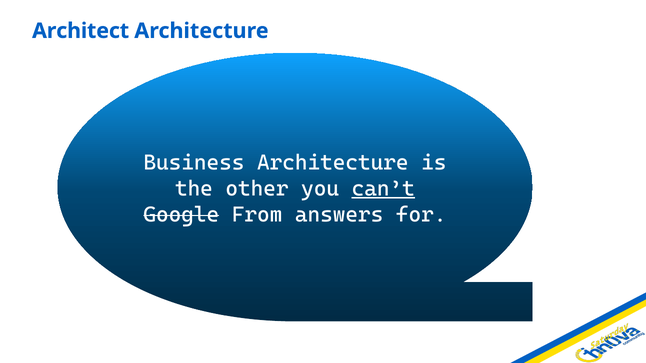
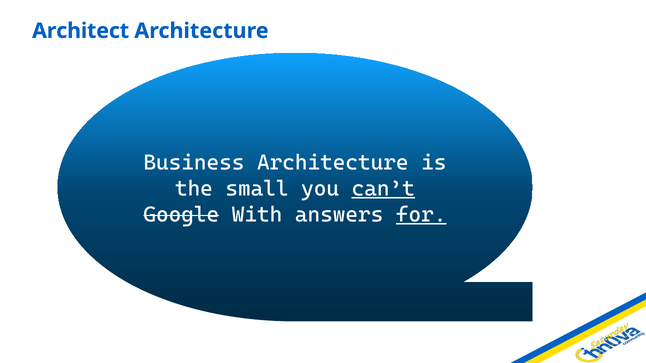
other: other -> small (257, 189)
From: From -> With (257, 215)
for underline: none -> present (421, 215)
